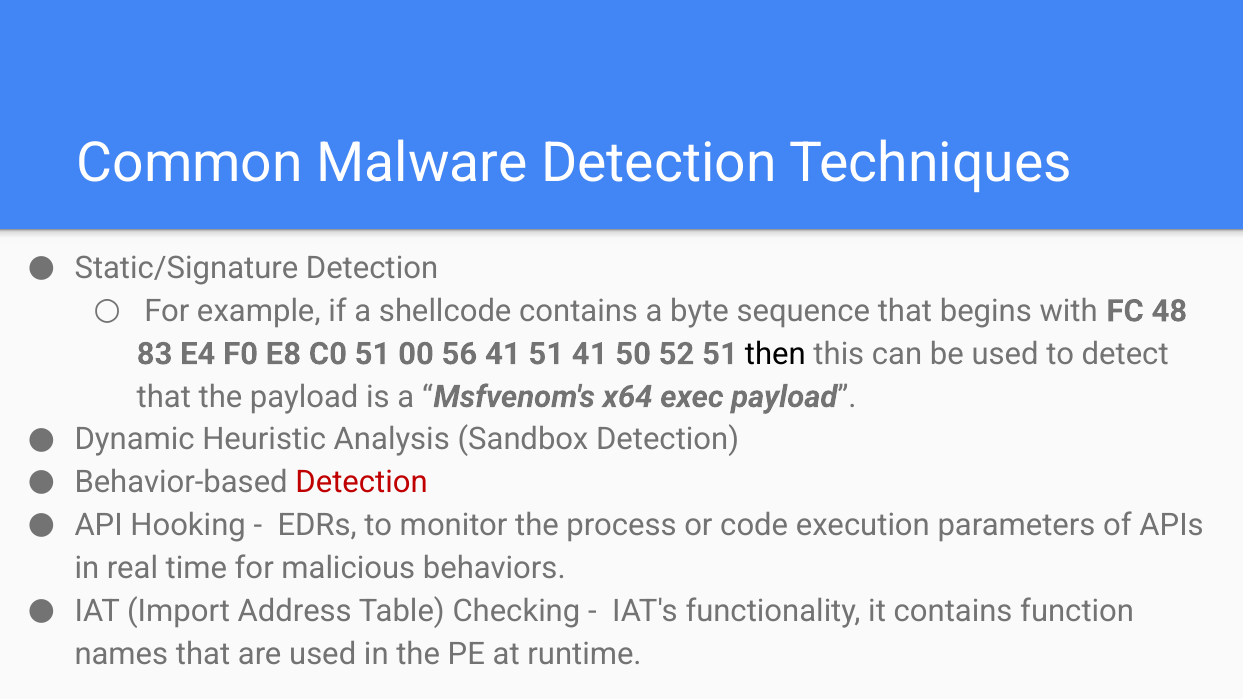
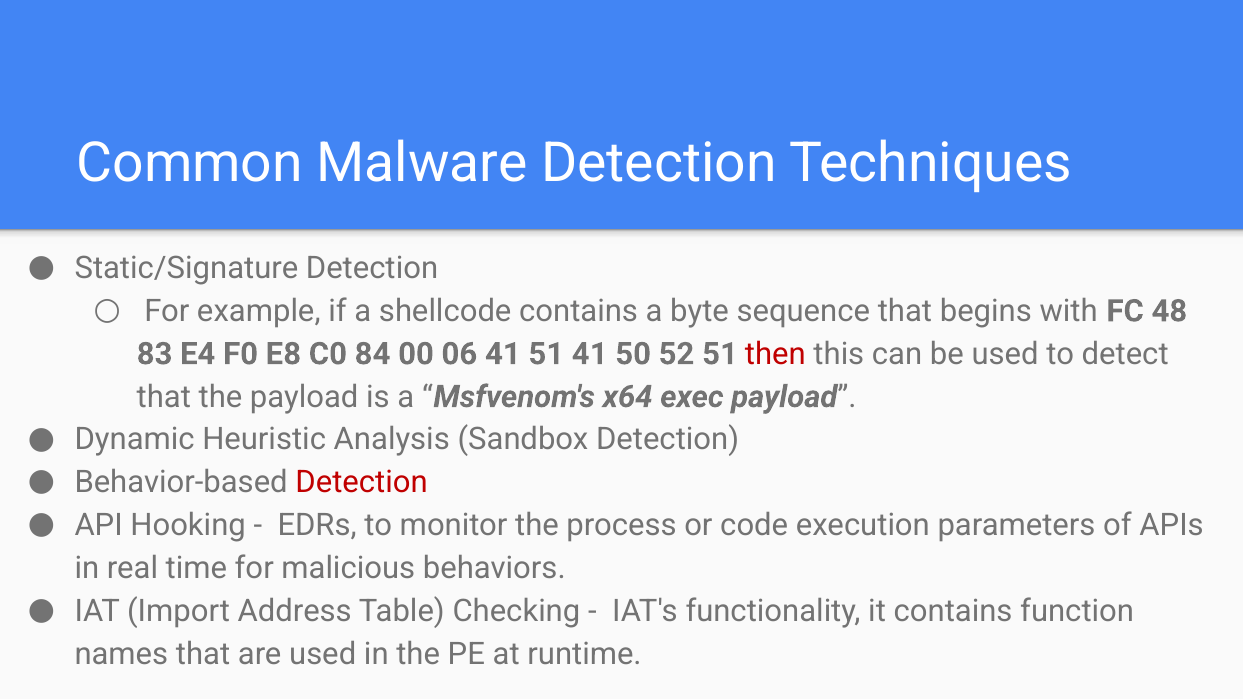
C0 51: 51 -> 84 (373, 354)
56: 56 -> 06 (459, 354)
then colour: black -> red (775, 354)
